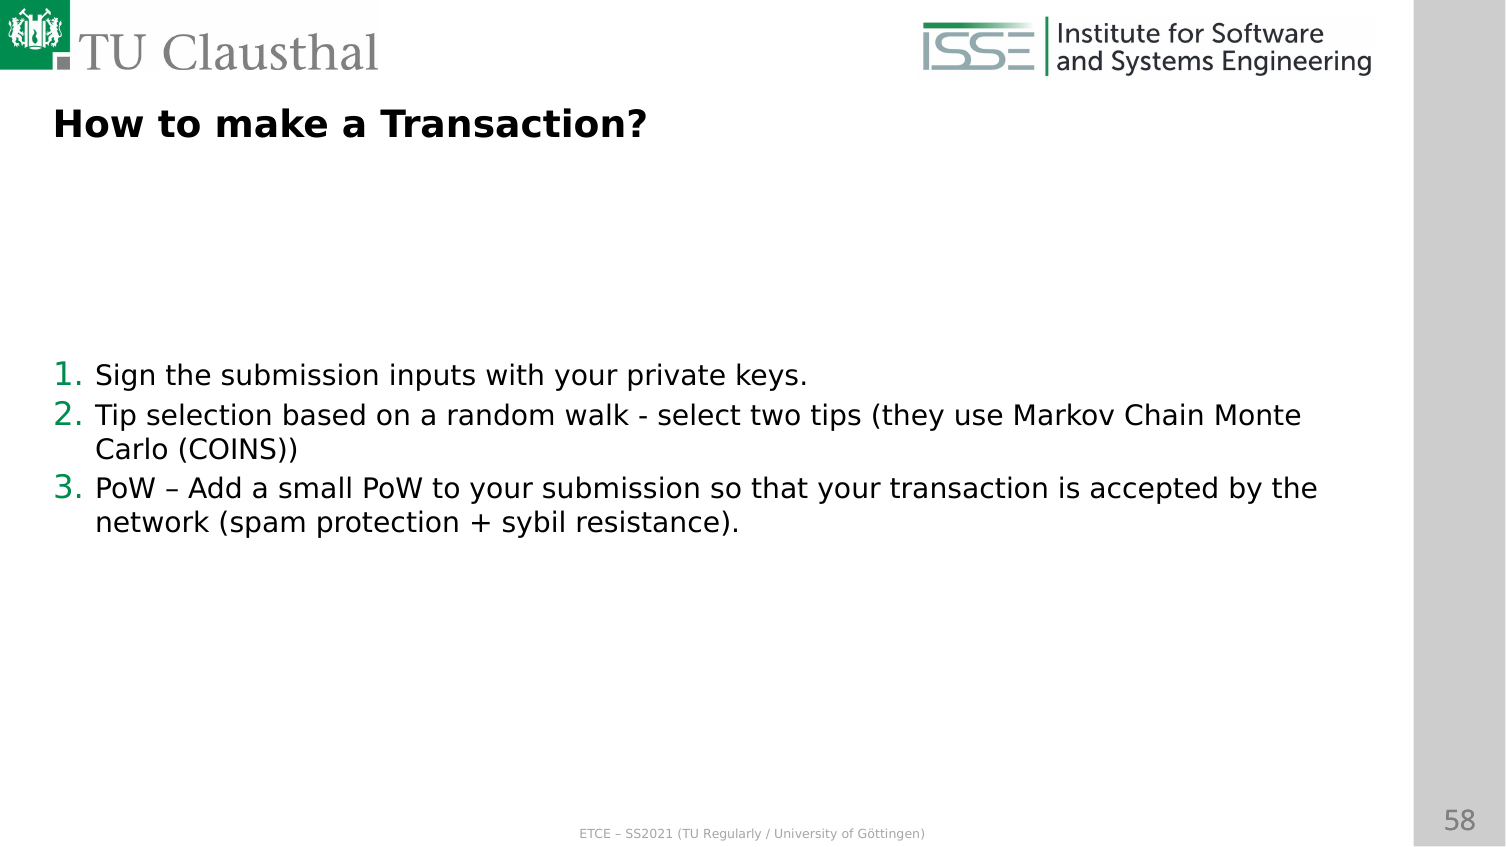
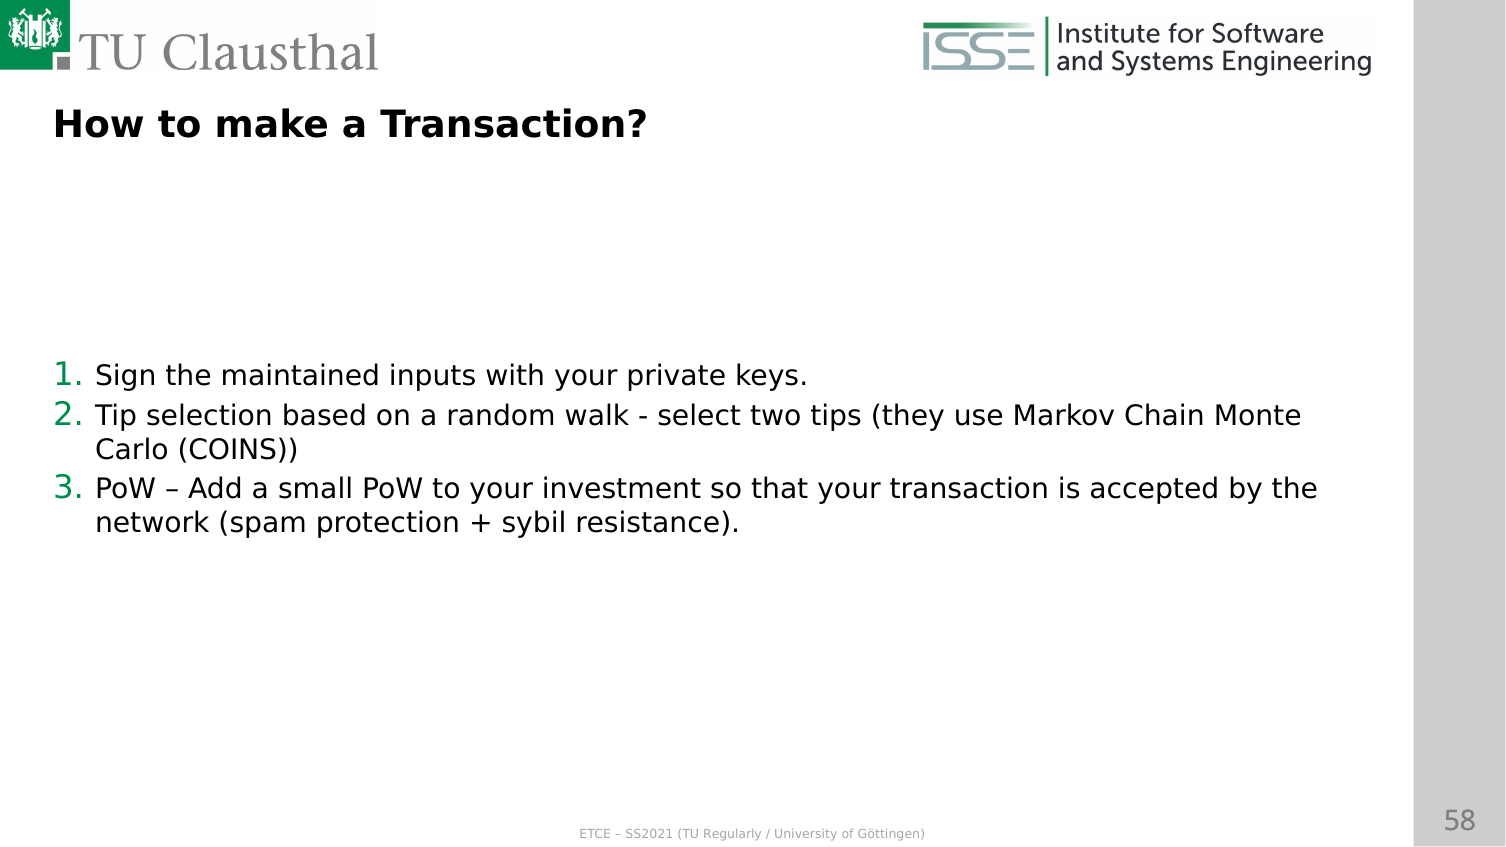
the submission: submission -> maintained (300, 376)
your submission: submission -> investment (621, 489)
